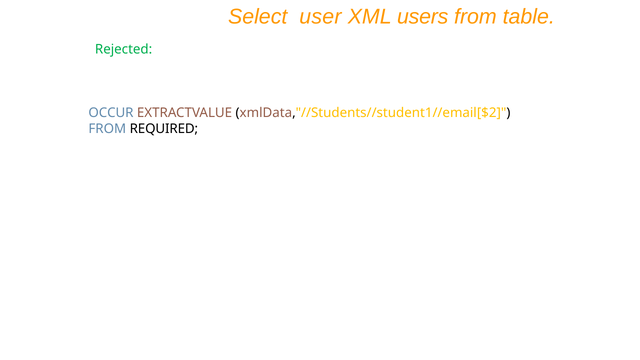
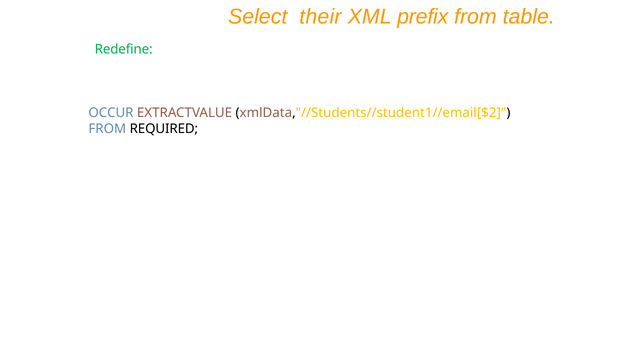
user: user -> their (320, 17)
users: users -> prefix (423, 17)
Rejected: Rejected -> Redefine (124, 49)
